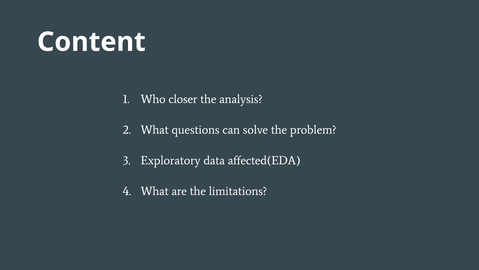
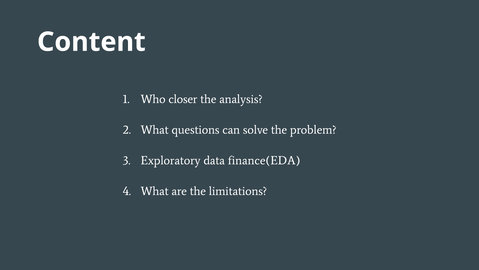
affected(EDA: affected(EDA -> finance(EDA (264, 160)
